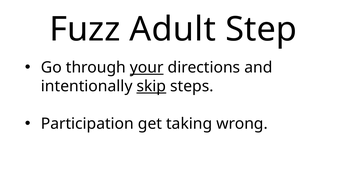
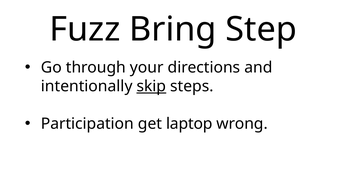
Adult: Adult -> Bring (173, 30)
your underline: present -> none (147, 68)
taking: taking -> laptop (189, 124)
